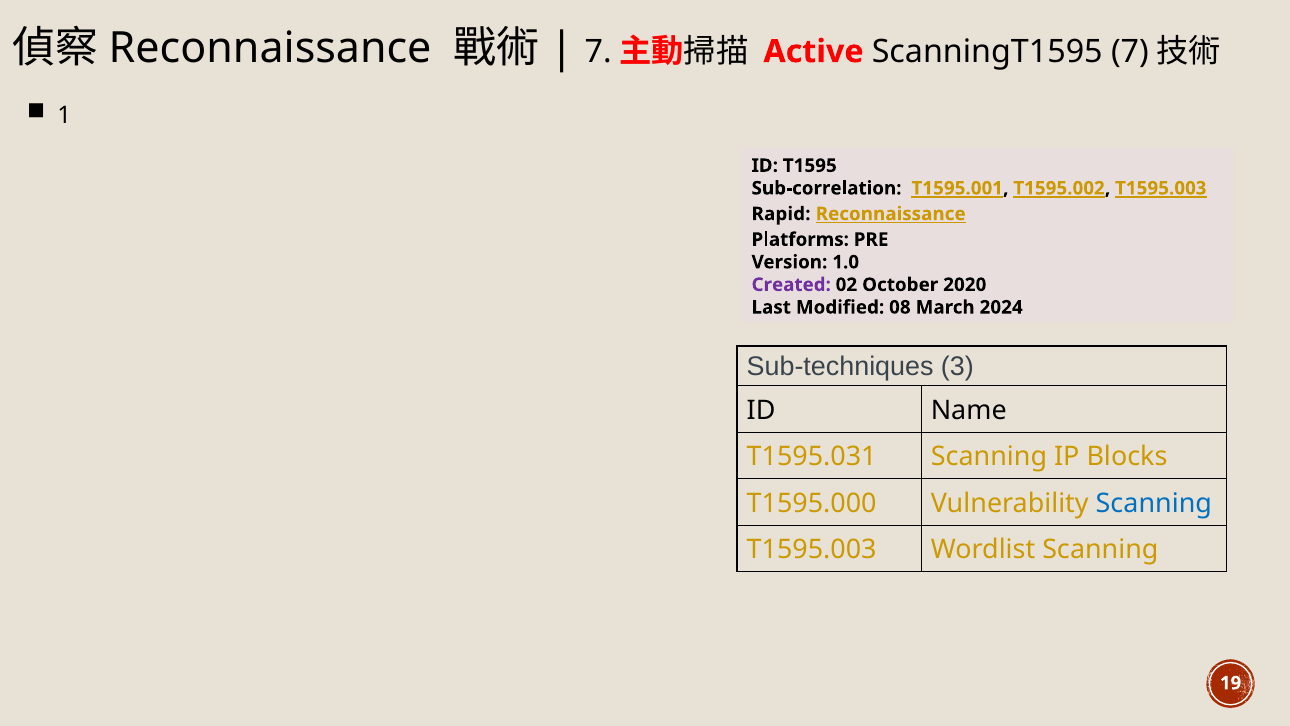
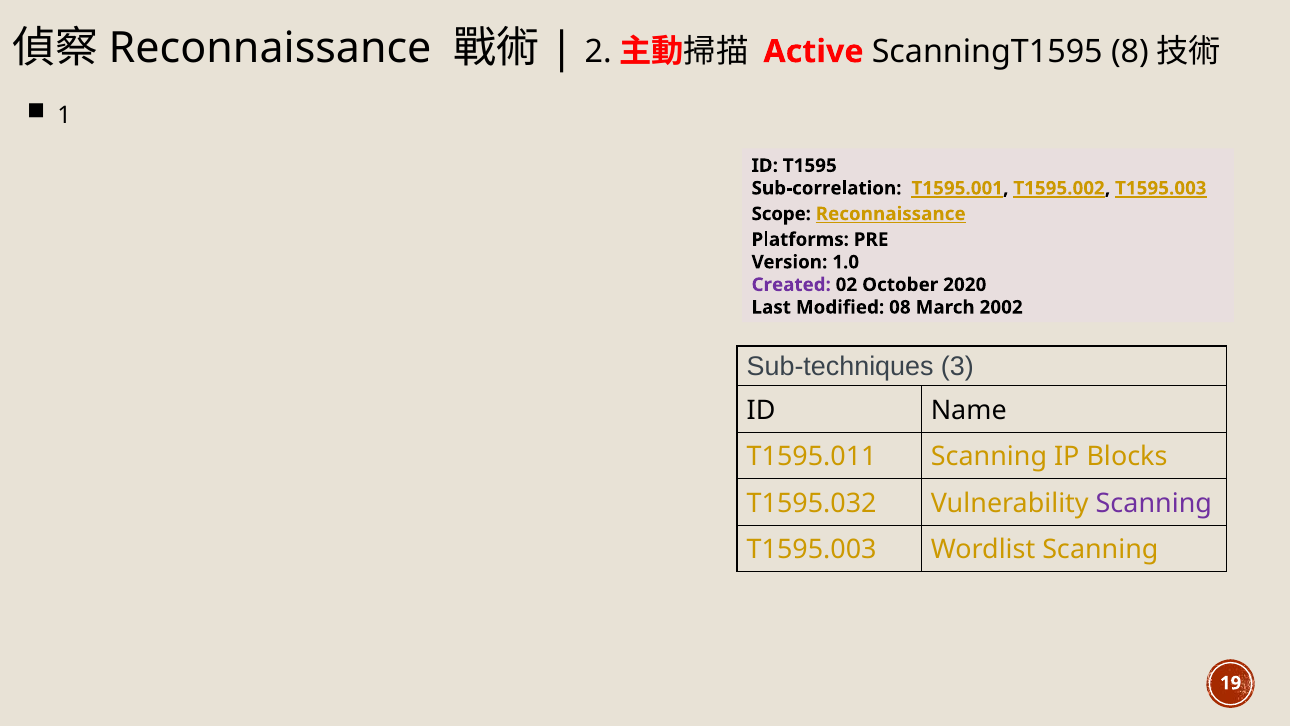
7: 7 -> 2 (598, 52)
ScanningT1595 7: 7 -> 8 (1130, 52)
Rapid: Rapid -> Scope (781, 214)
2024: 2024 -> 2002 (1001, 307)
T1595.031: T1595.031 -> T1595.011 (812, 457)
T1595.000: T1595.000 -> T1595.032 (812, 503)
Scanning colour: blue -> purple (1154, 503)
